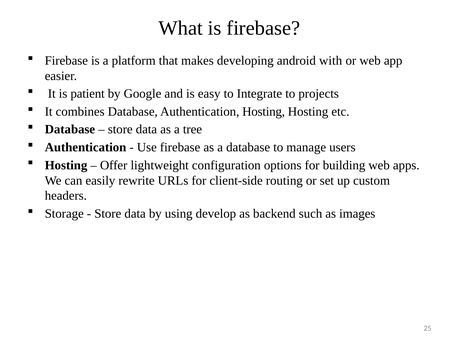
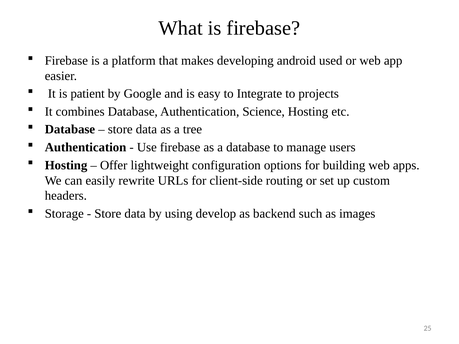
with: with -> used (331, 61)
Authentication Hosting: Hosting -> Science (264, 112)
